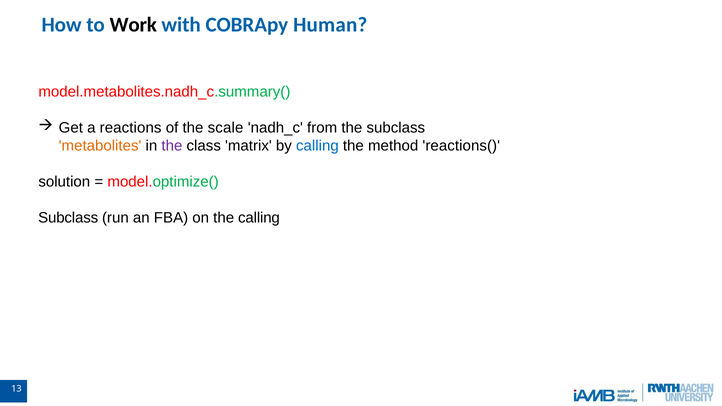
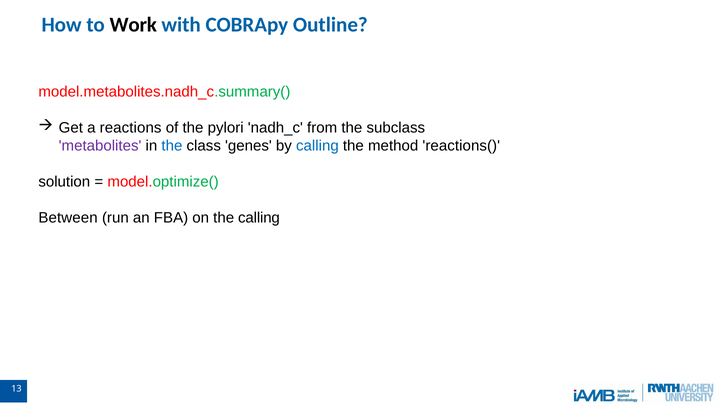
Human: Human -> Outline (330, 25)
scale: scale -> pylori (226, 128)
metabolites colour: orange -> purple (100, 146)
the colour: purple -> blue (172, 146)
matrix: matrix -> genes (248, 146)
Subclass: Subclass -> Between (68, 218)
